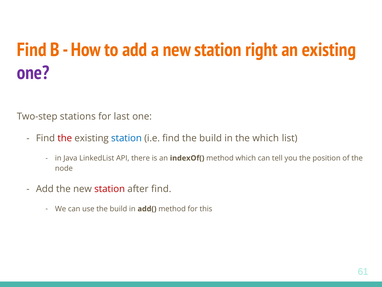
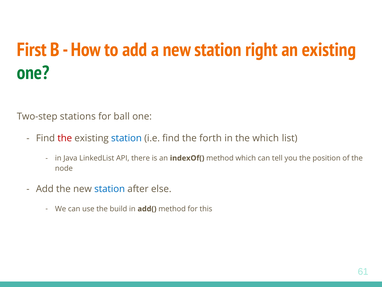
Find: Find -> First (32, 50)
one colour: purple -> green (33, 73)
last: last -> ball (122, 116)
find the build: build -> forth (211, 138)
station colour: red -> blue (110, 189)
after find: find -> else (161, 189)
